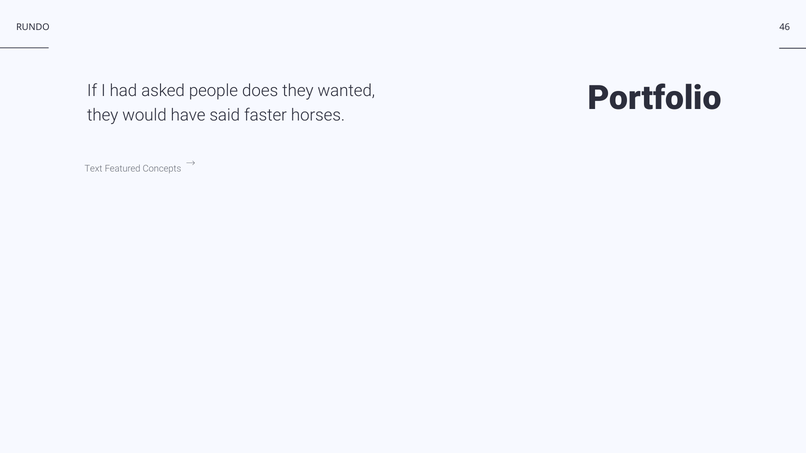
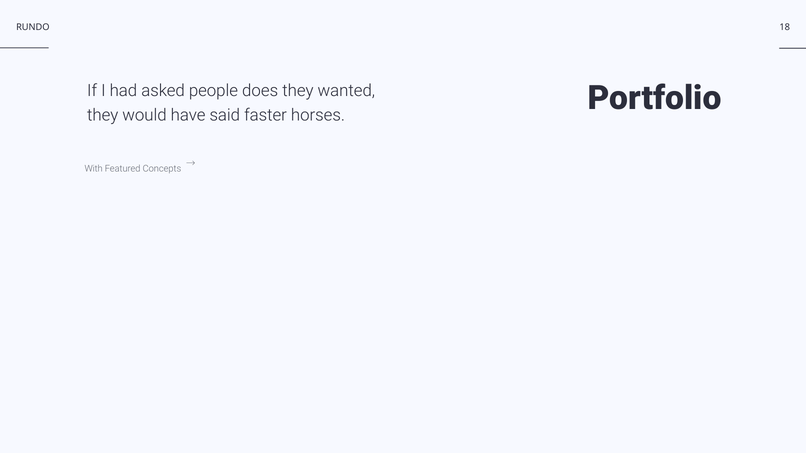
46: 46 -> 18 (785, 27)
Text: Text -> With (94, 169)
